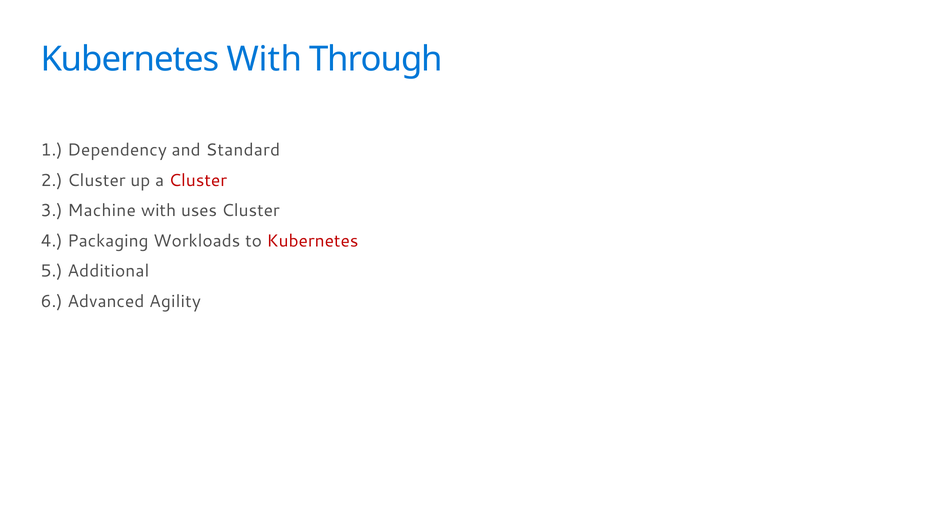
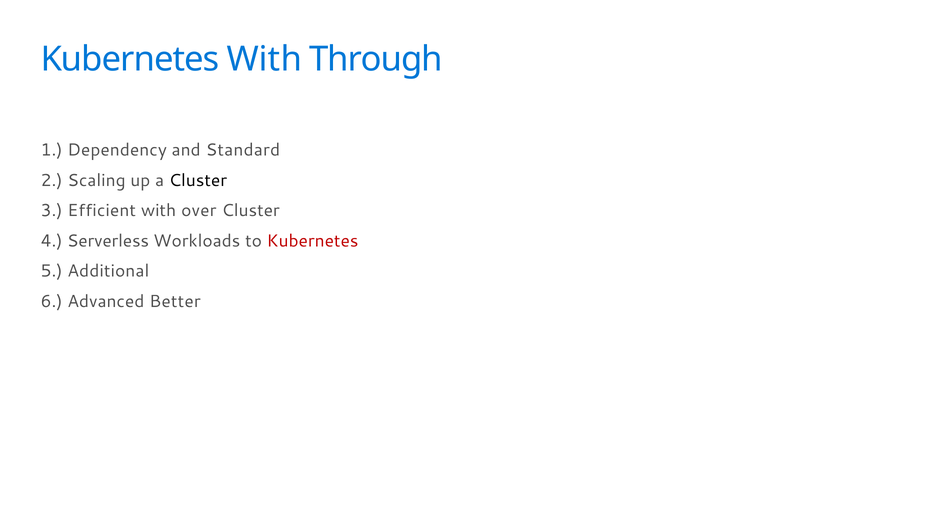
2 Cluster: Cluster -> Scaling (96, 180)
Cluster colour: red -> black (198, 180)
Machine: Machine -> Efficient (102, 211)
uses: uses -> over (199, 211)
Packaging: Packaging -> Serverless (108, 241)
Agility: Agility -> Better (175, 302)
